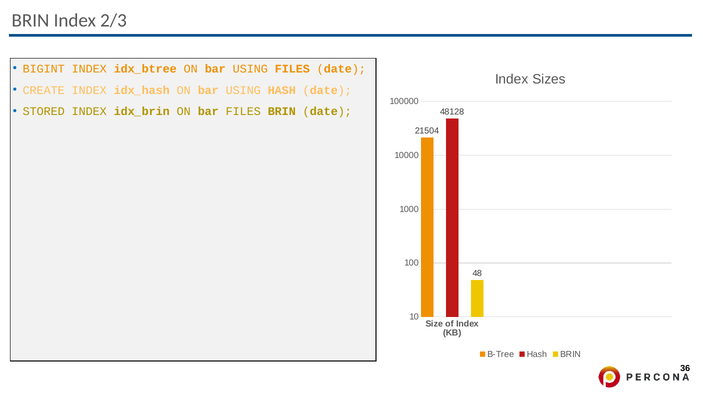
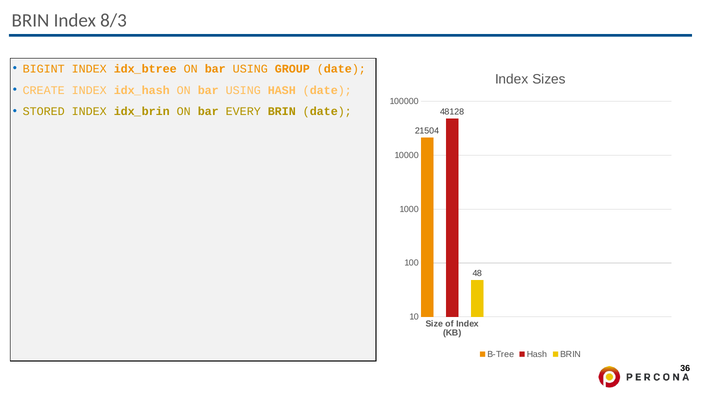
2/3: 2/3 -> 8/3 (114, 21)
USING FILES: FILES -> GROUP (292, 69)
bar FILES: FILES -> EVERY (243, 112)
